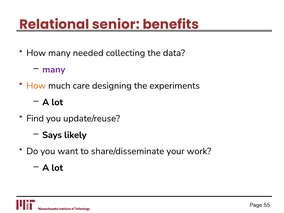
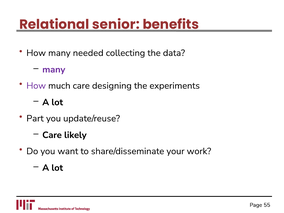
How colour: orange -> purple (36, 86)
Find: Find -> Part (35, 118)
Says: Says -> Care (52, 135)
